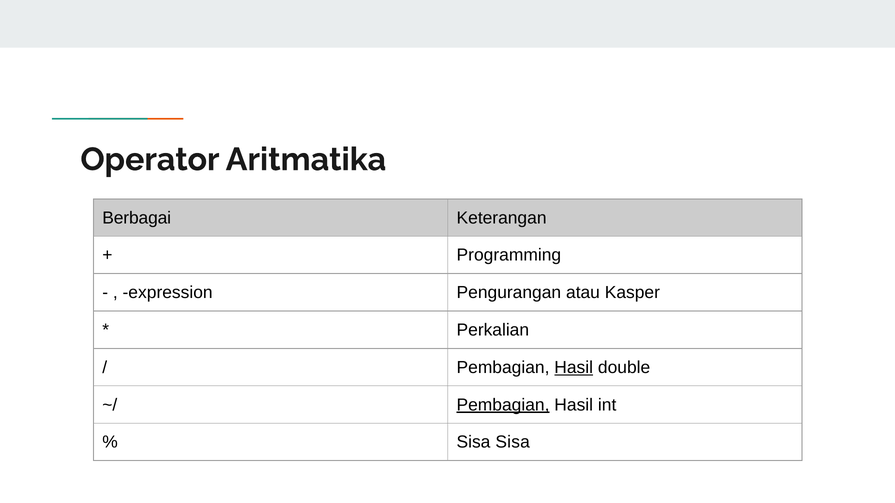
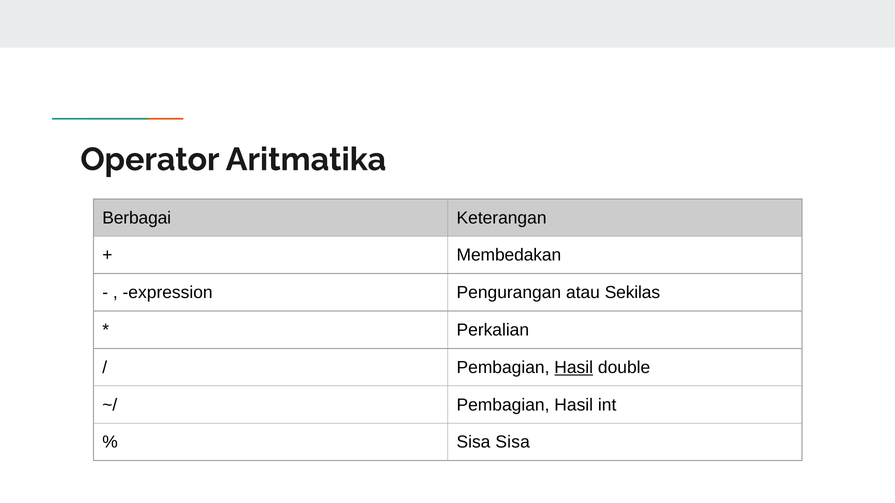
Programming: Programming -> Membedakan (509, 255)
Kasper: Kasper -> Sekilas (632, 293)
Pembagian underline: present -> none (503, 405)
